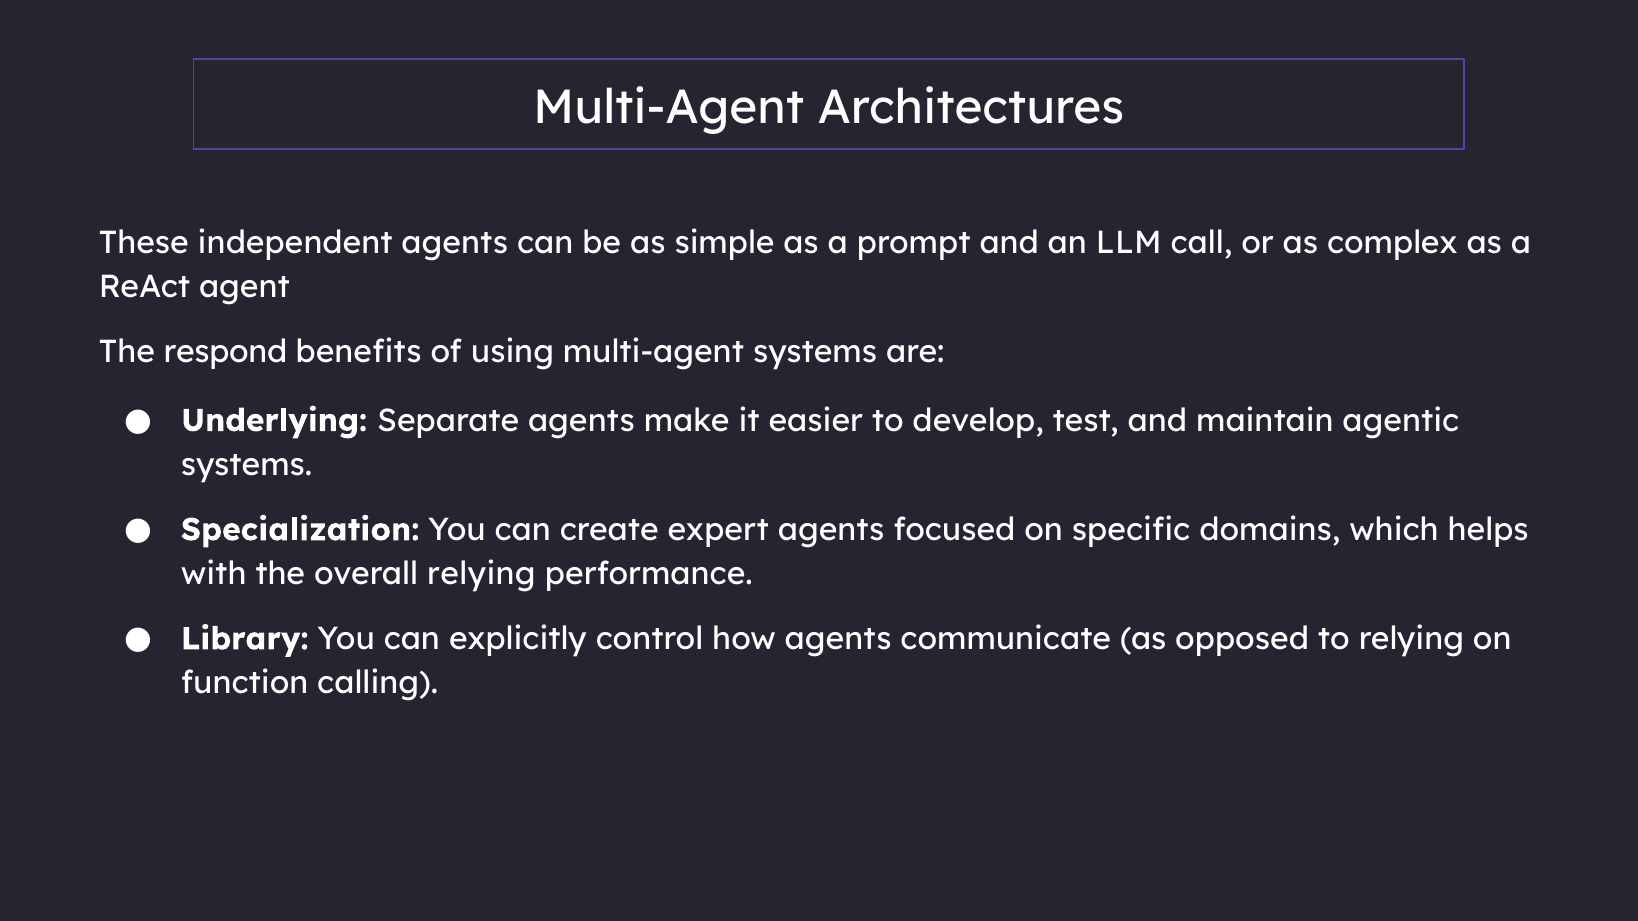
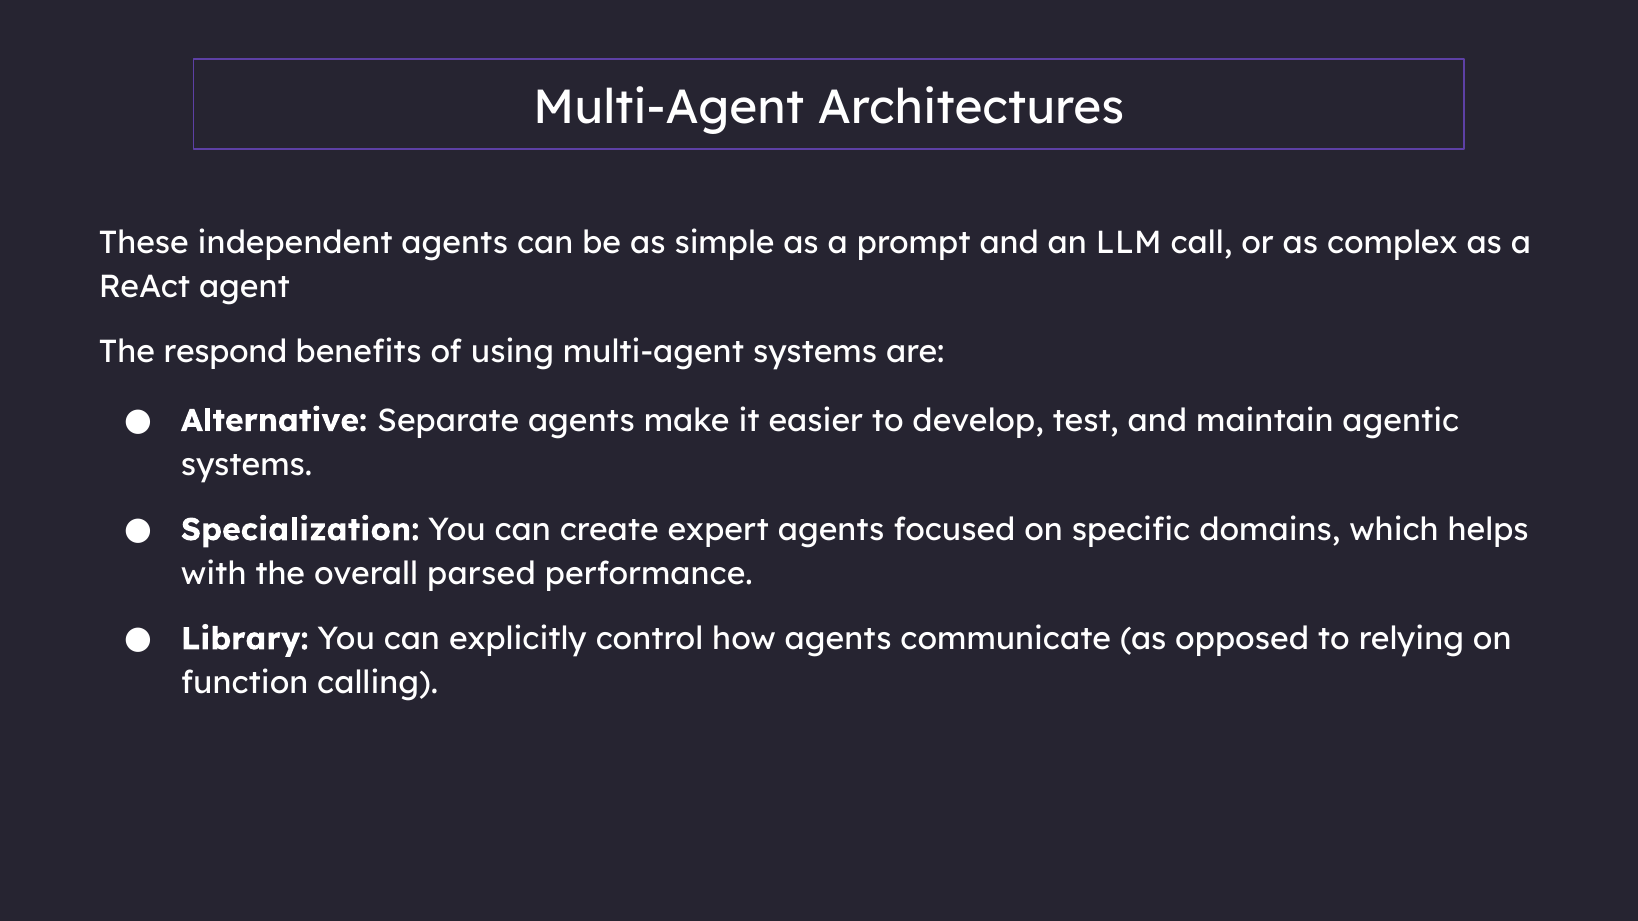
Underlying: Underlying -> Alternative (274, 421)
overall relying: relying -> parsed (481, 574)
